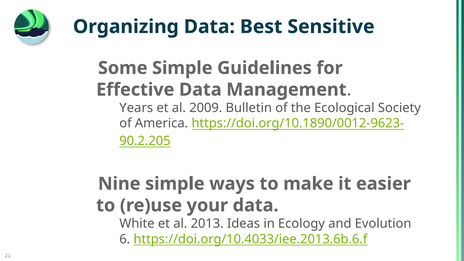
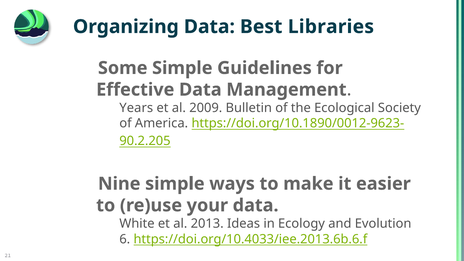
Sensitive: Sensitive -> Libraries (331, 27)
